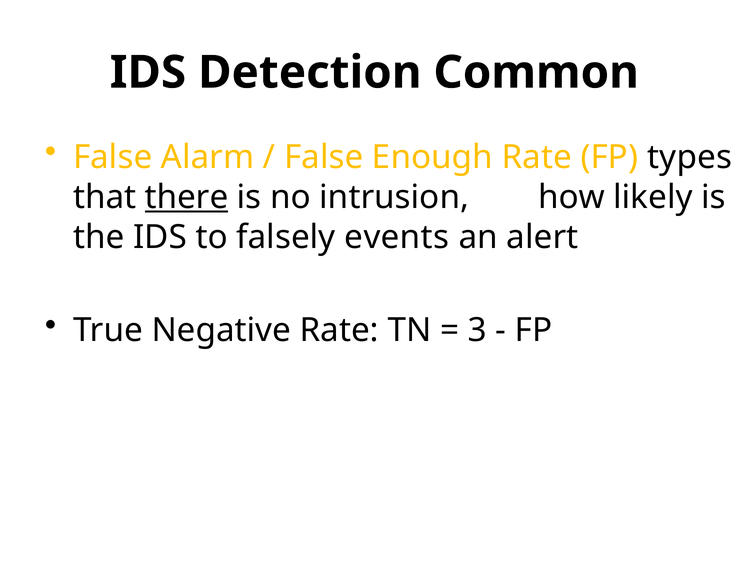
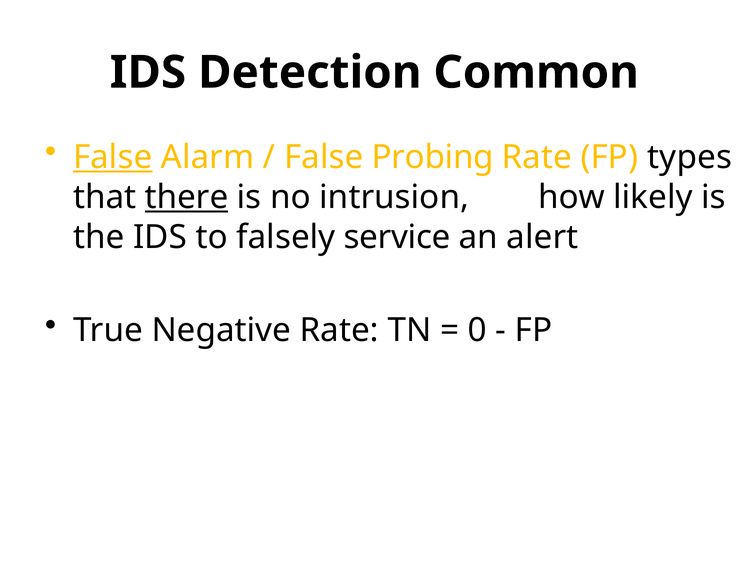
False underline: none -> present (113, 157)
Enough: Enough -> Probing (433, 157)
events: events -> service (397, 237)
3: 3 -> 0 (477, 330)
